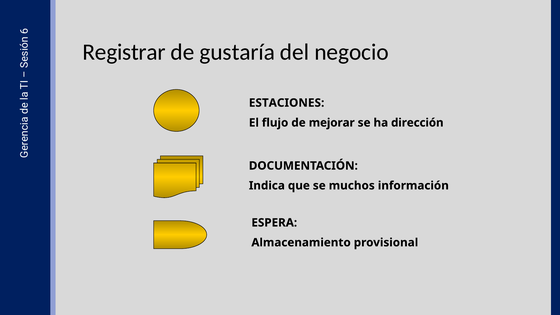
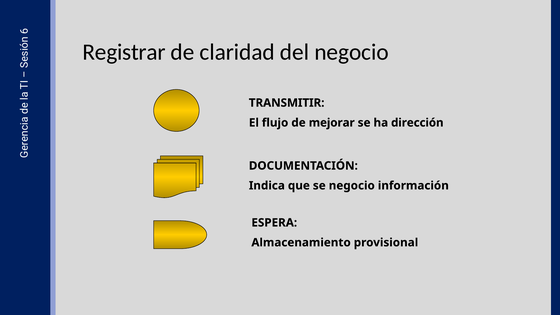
gustaría: gustaría -> claridad (237, 52)
ESTACIONES: ESTACIONES -> TRANSMITIR (287, 103)
se muchos: muchos -> negocio (352, 186)
